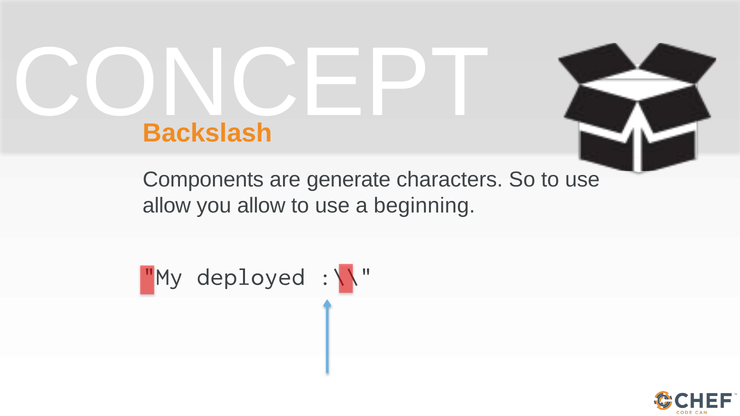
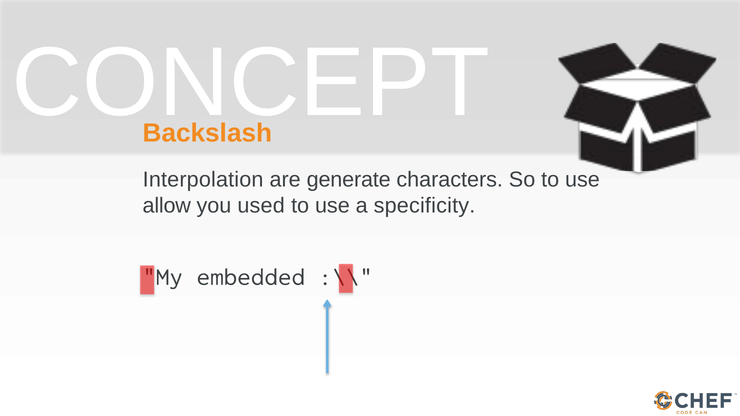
Components: Components -> Interpolation (203, 180)
you allow: allow -> used (261, 206)
beginning: beginning -> specificity (424, 206)
deployed: deployed -> embedded (251, 277)
